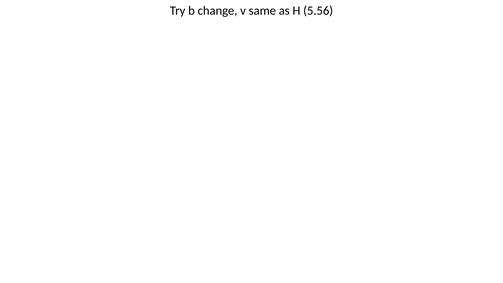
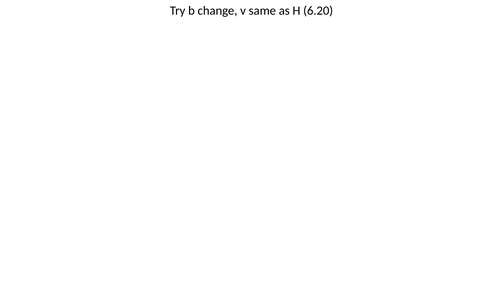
5.56: 5.56 -> 6.20 (318, 11)
